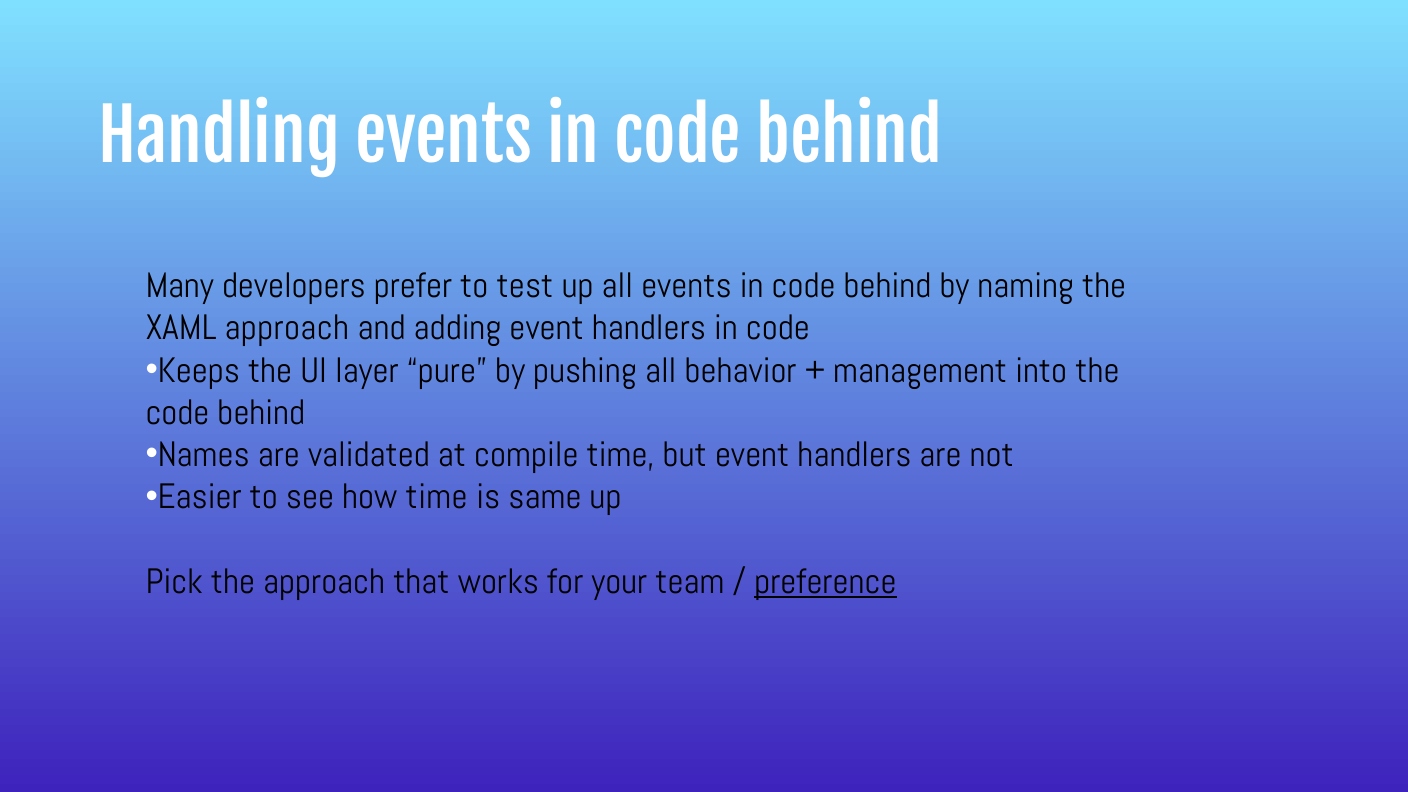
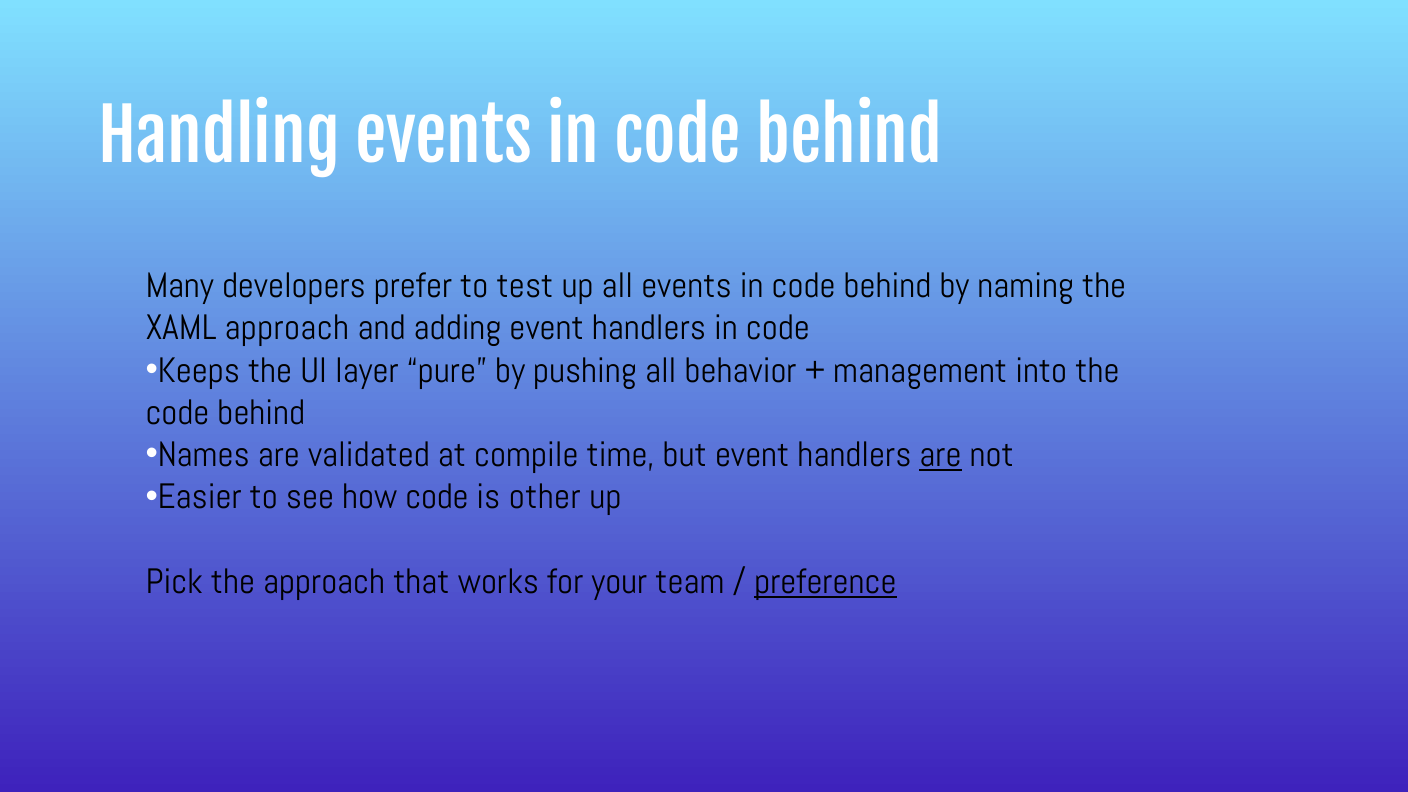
are underline: none -> present (941, 455)
how time: time -> code (437, 497)
same: same -> other (545, 497)
